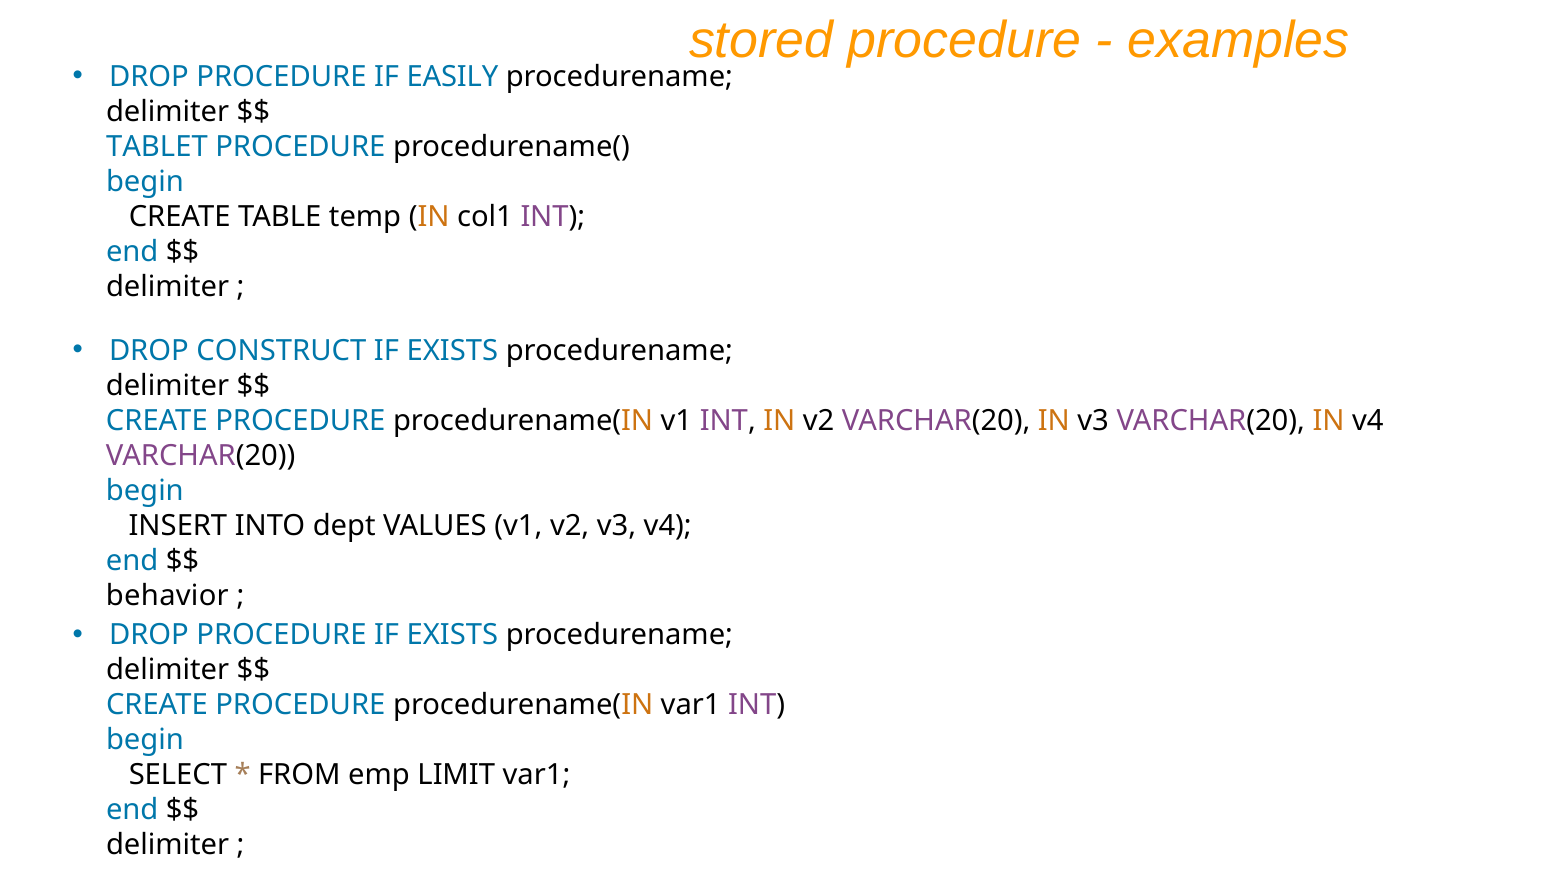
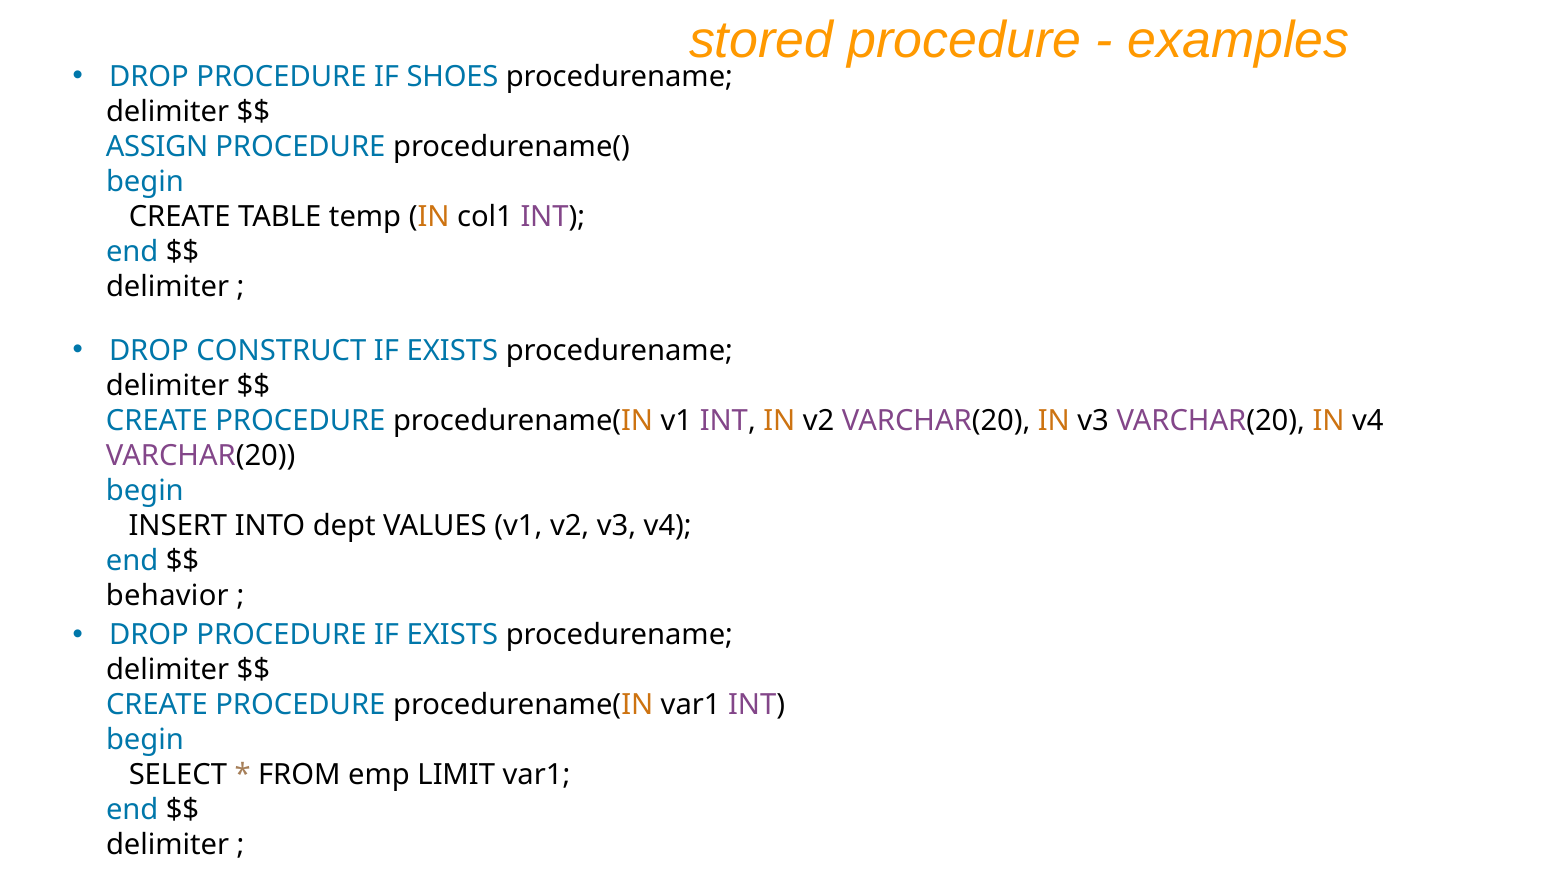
EASILY: EASILY -> SHOES (452, 77)
TABLET: TABLET -> ASSIGN (157, 147)
